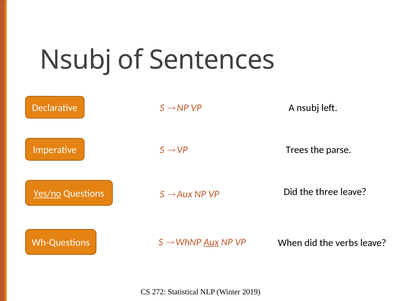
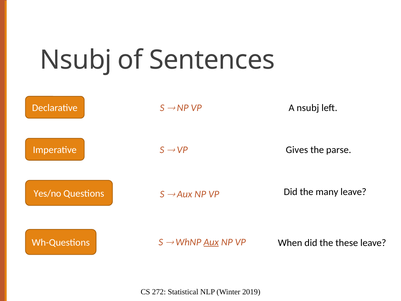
Trees: Trees -> Gives (297, 150)
Yes/no underline: present -> none (47, 193)
three: three -> many (327, 192)
verbs: verbs -> these (347, 243)
